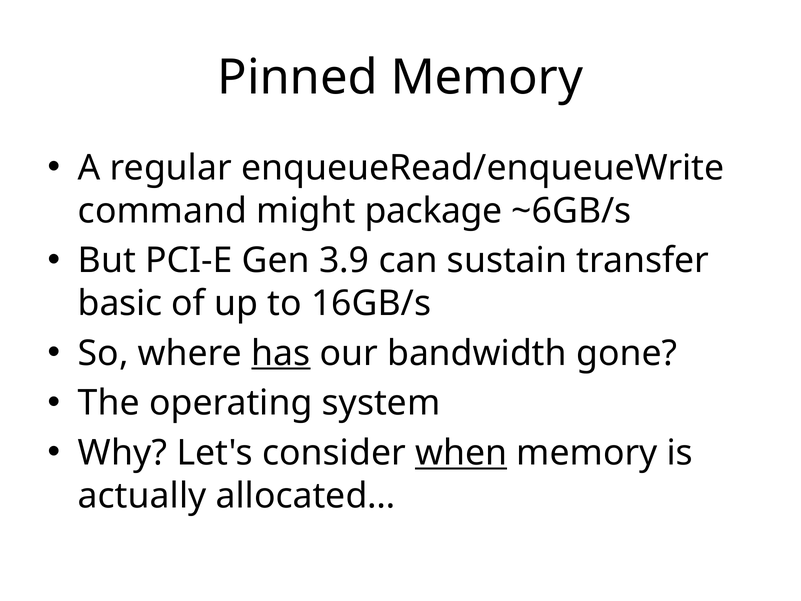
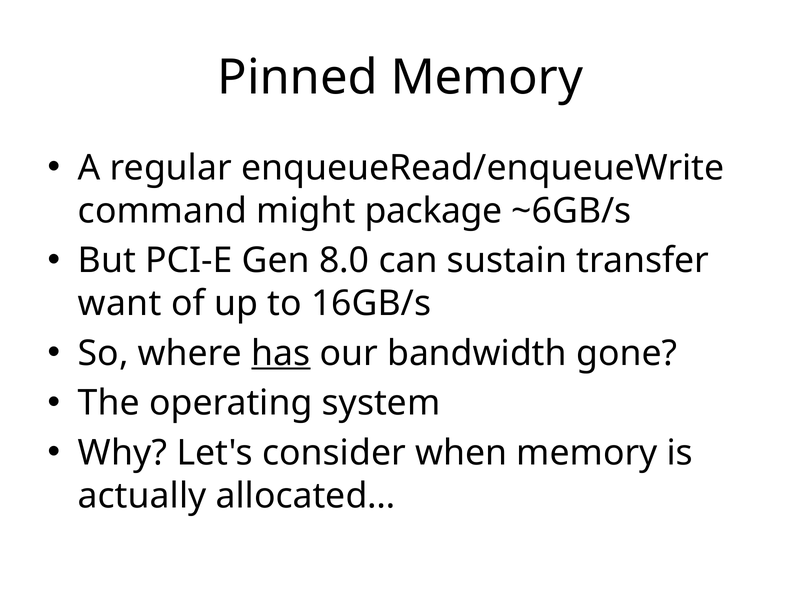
3.9: 3.9 -> 8.0 (344, 261)
basic: basic -> want (120, 303)
when underline: present -> none (461, 453)
